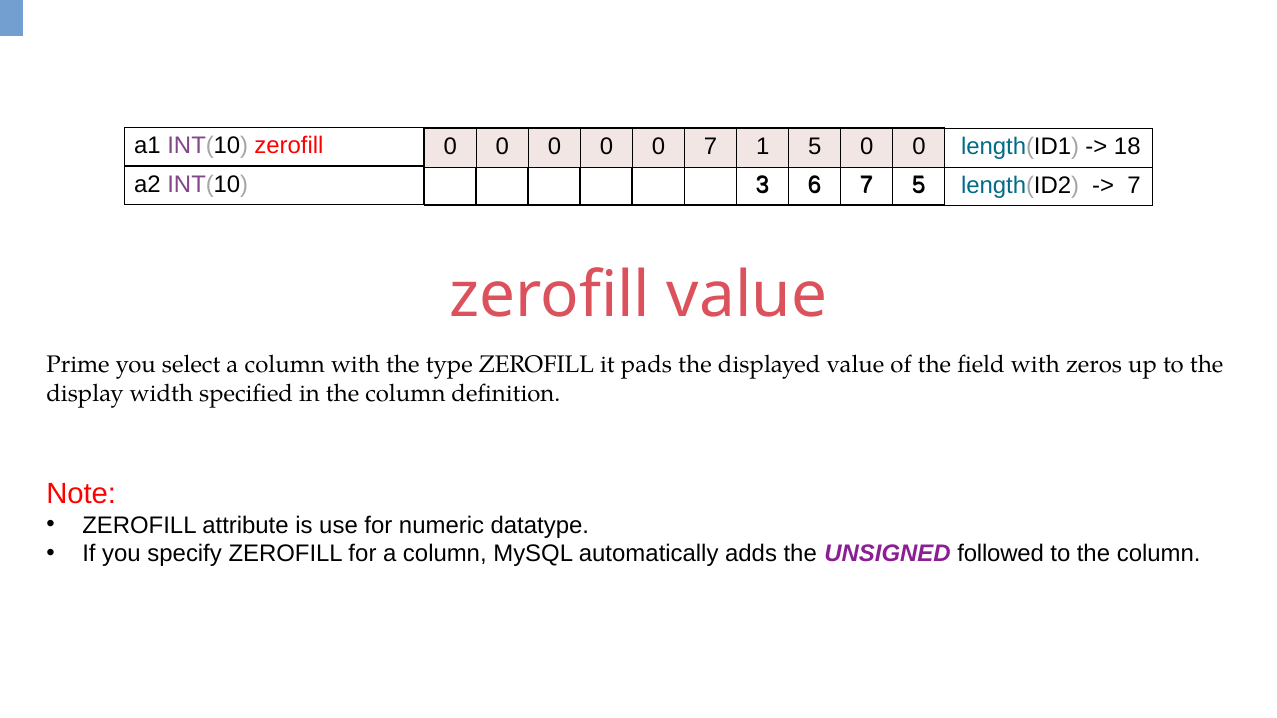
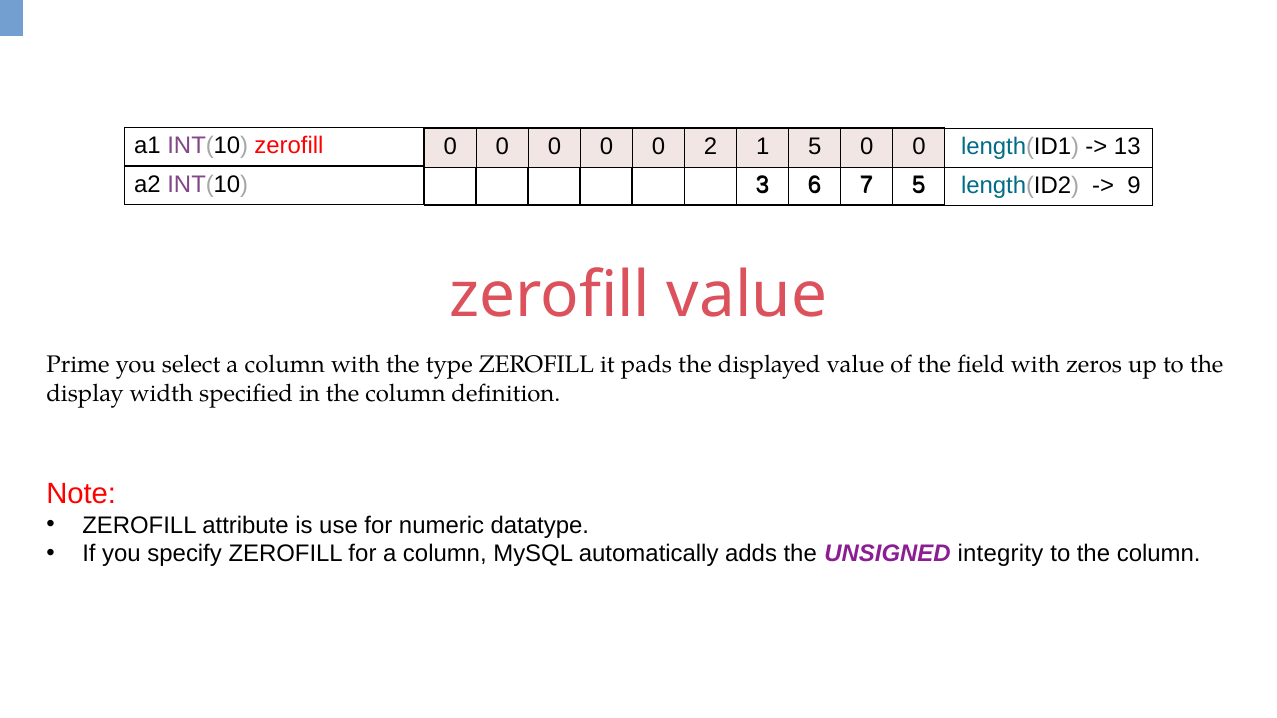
0 7: 7 -> 2 (711, 147)
18: 18 -> 13 (1127, 147)
7: 7 -> 9 (1134, 186)
followed: followed -> integrity (1000, 554)
